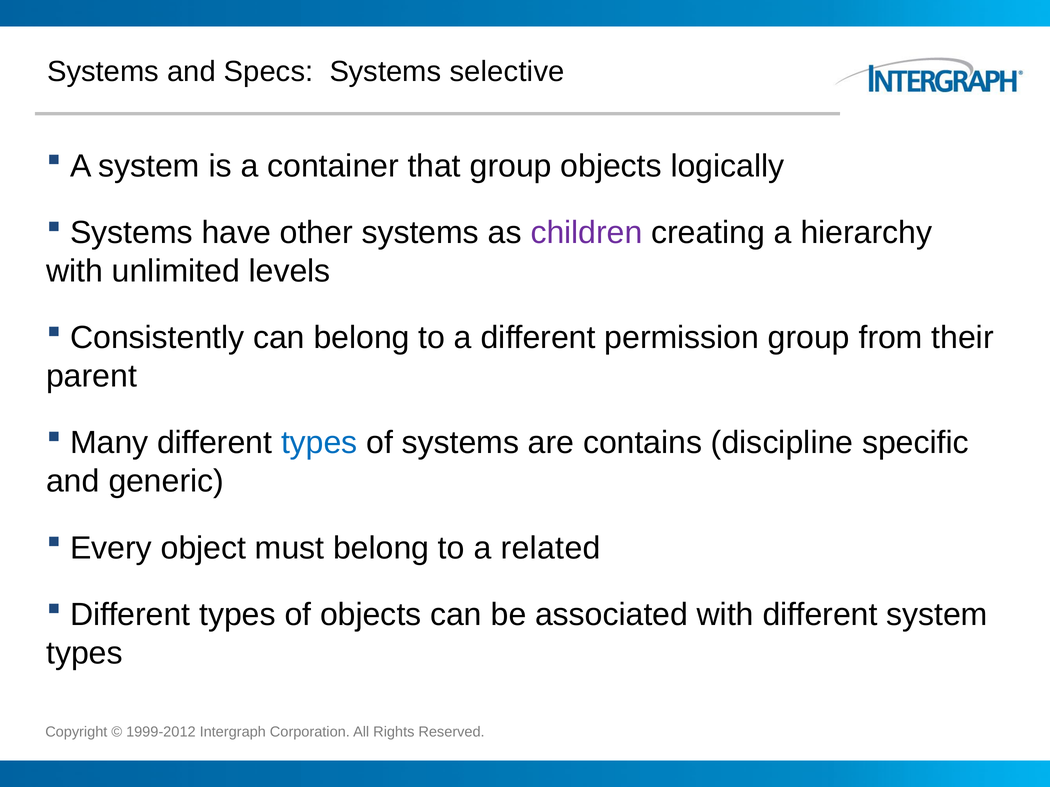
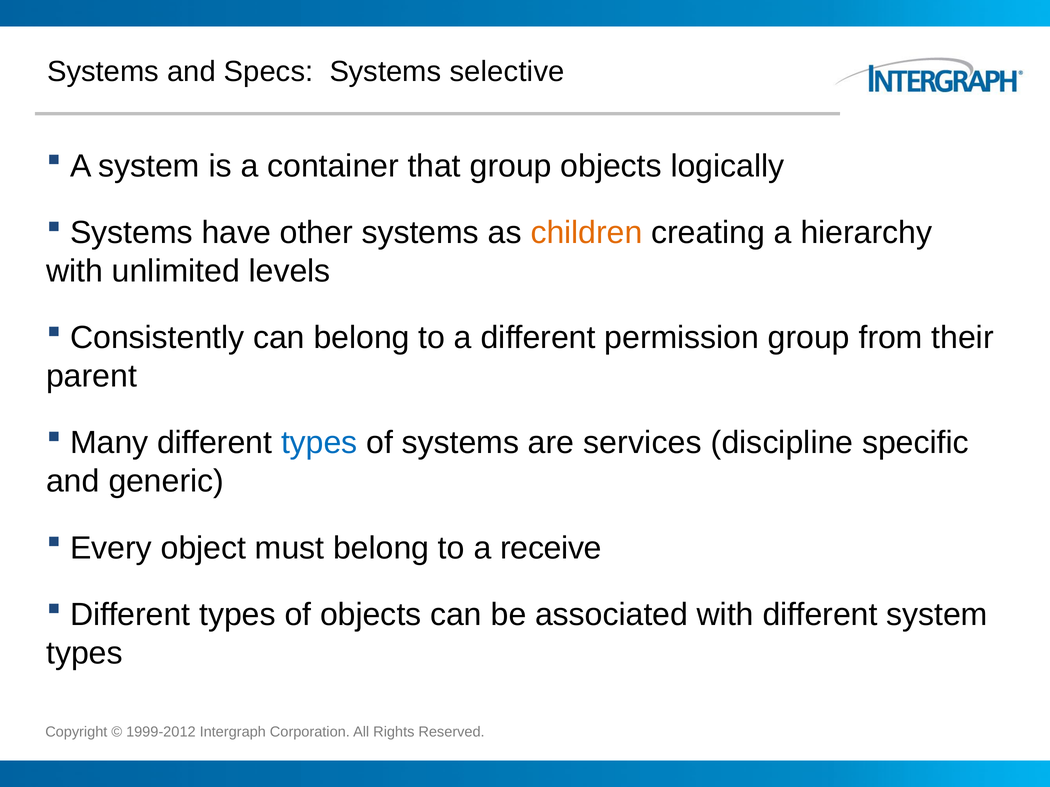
children colour: purple -> orange (587, 233)
contains: contains -> services (643, 443)
related: related -> receive (551, 548)
